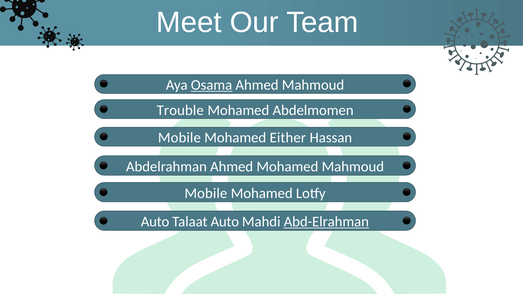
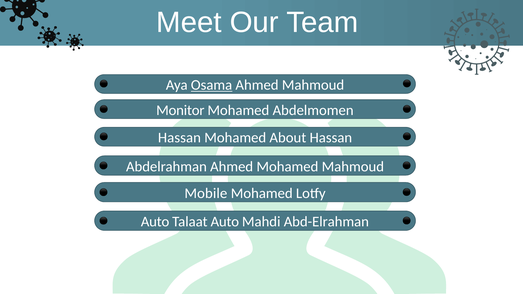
Trouble: Trouble -> Monitor (180, 110)
Mobile: Mobile -> Hassan (179, 138)
Either: Either -> About (288, 138)
Abd-Elrahman underline: present -> none (326, 222)
